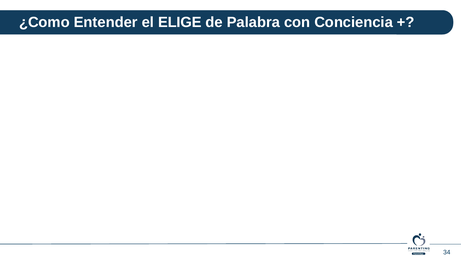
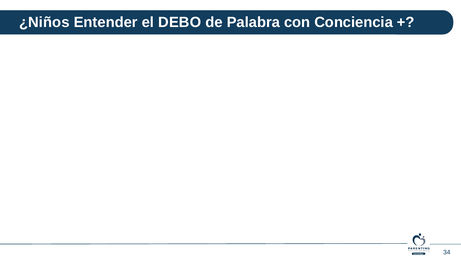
¿Como: ¿Como -> ¿Niños (44, 22)
ELIGE: ELIGE -> DEBO (180, 22)
